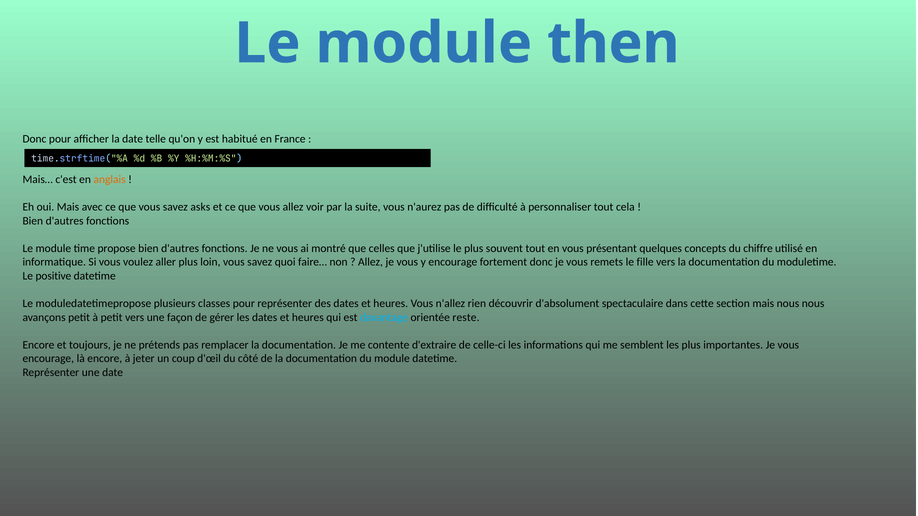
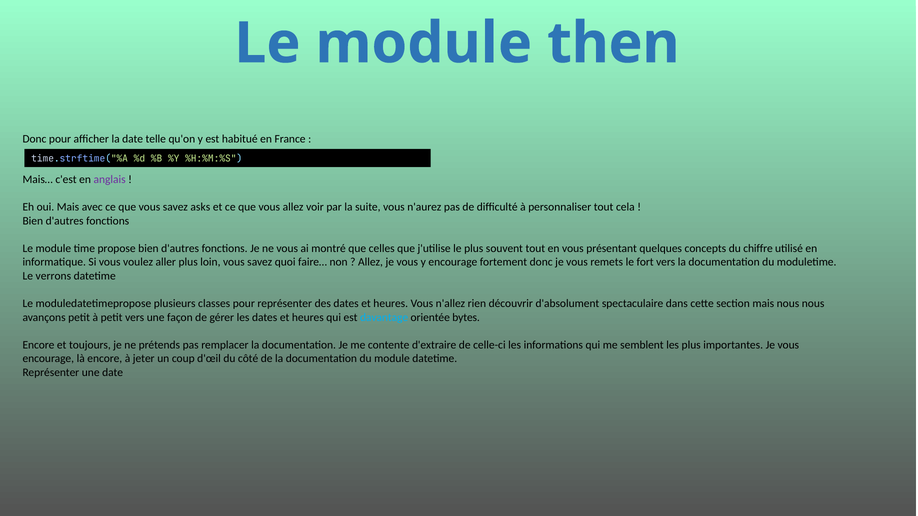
anglais colour: orange -> purple (110, 180)
fille: fille -> fort (645, 262)
positive: positive -> verrons (53, 276)
reste: reste -> bytes (466, 317)
